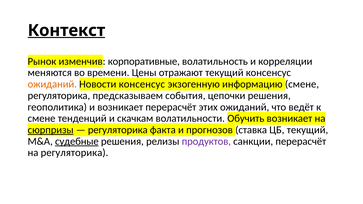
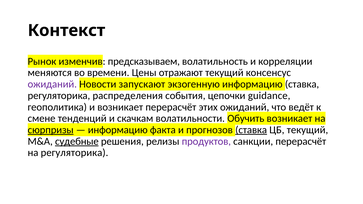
Контекст underline: present -> none (66, 30)
корпоративные: корпоративные -> предсказываем (144, 61)
ожиданий colour: orange -> purple (52, 84)
Новости консенсус: консенсус -> запускают (142, 84)
информацию смене: смене -> ставка (302, 84)
предсказываем: предсказываем -> распределения (128, 96)
цепочки решения: решения -> guidance (269, 96)
регуляторика: регуляторика -> информацию (118, 130)
ставка underline: none -> present (251, 130)
